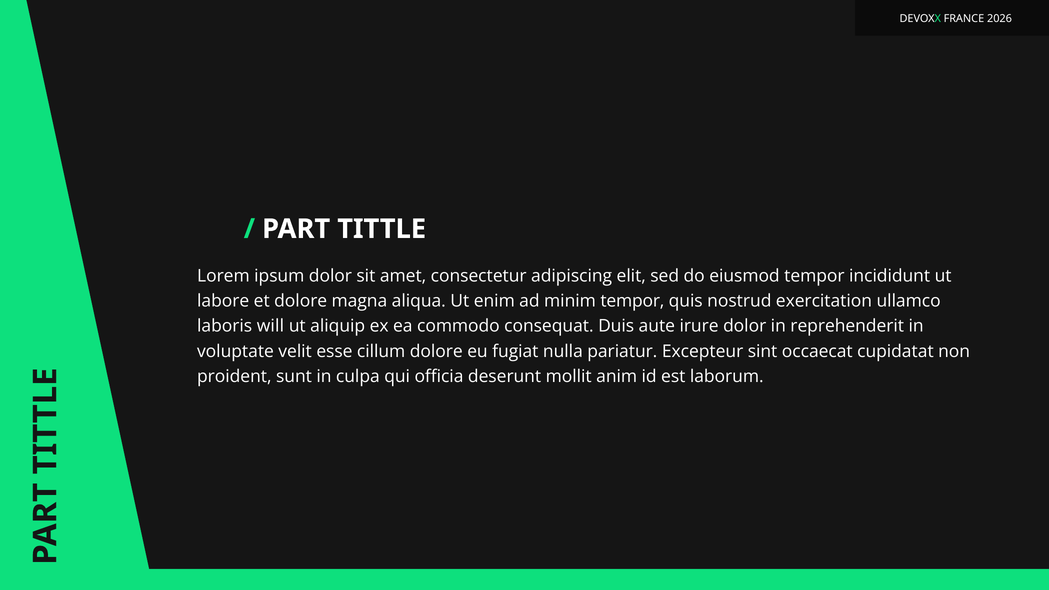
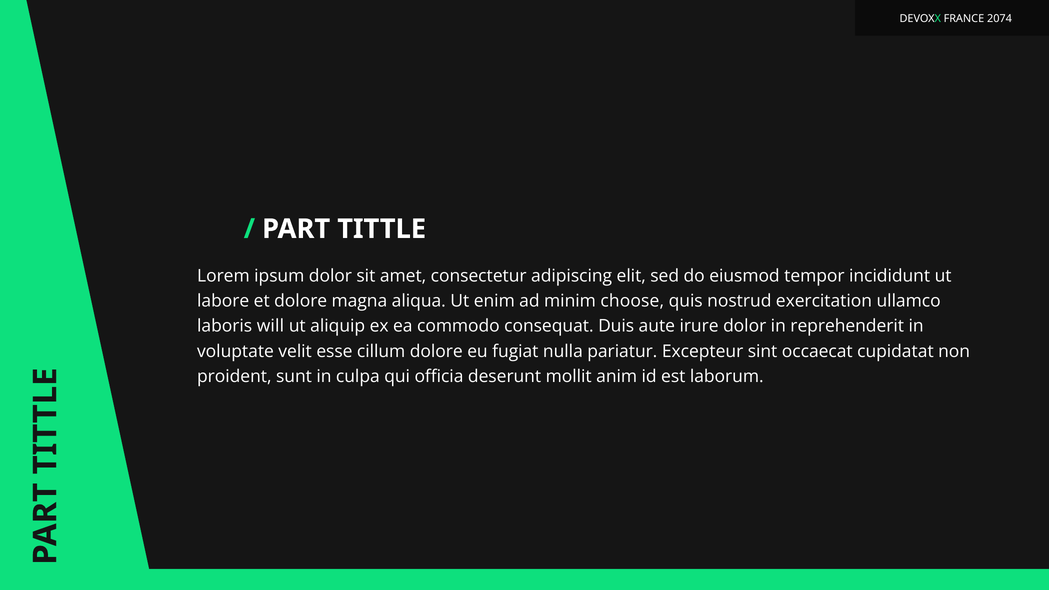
2026: 2026 -> 2074 (1000, 19)
minim tempor: tempor -> choose (632, 301)
